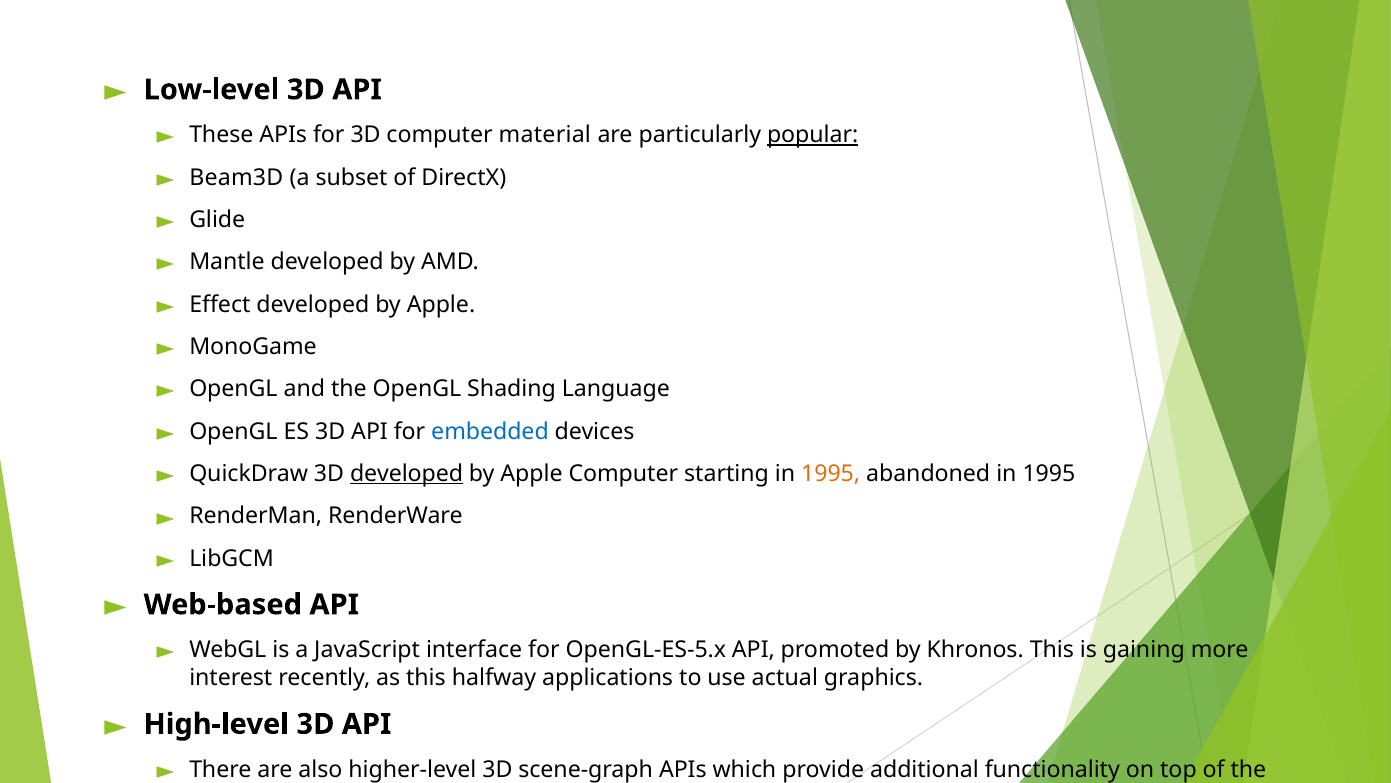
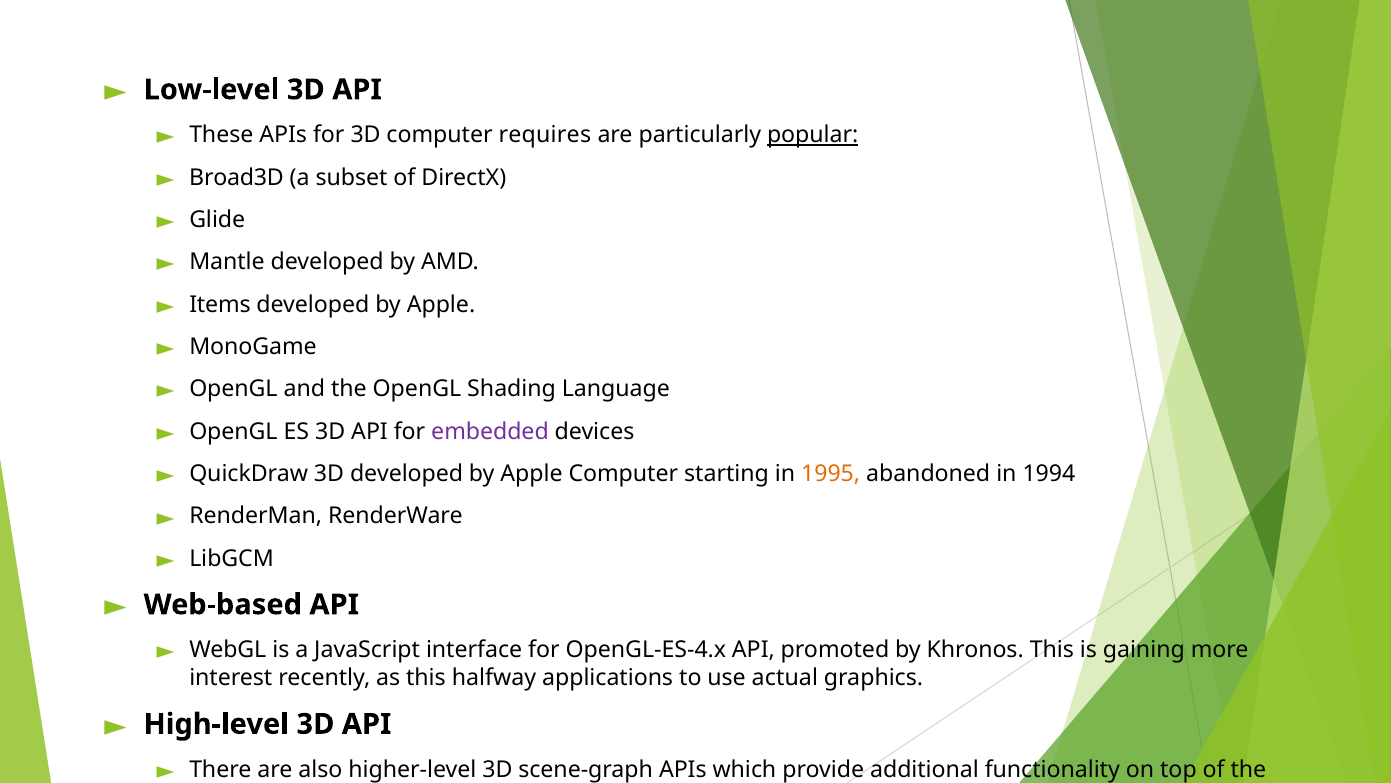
material: material -> requires (545, 135)
Beam3D: Beam3D -> Broad3D (237, 177)
Effect: Effect -> Items (220, 304)
embedded colour: blue -> purple (490, 431)
developed underline: present -> none (407, 473)
abandoned in 1995: 1995 -> 1994 (1049, 473)
OpenGL-ES-5.x: OpenGL-ES-5.x -> OpenGL-ES-4.x (646, 650)
